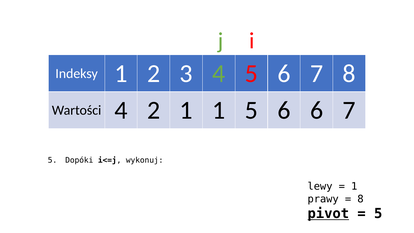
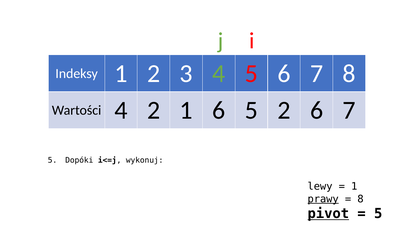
1 1: 1 -> 6 (219, 110)
6: 6 -> 2 (284, 110)
prawy underline: none -> present (323, 199)
